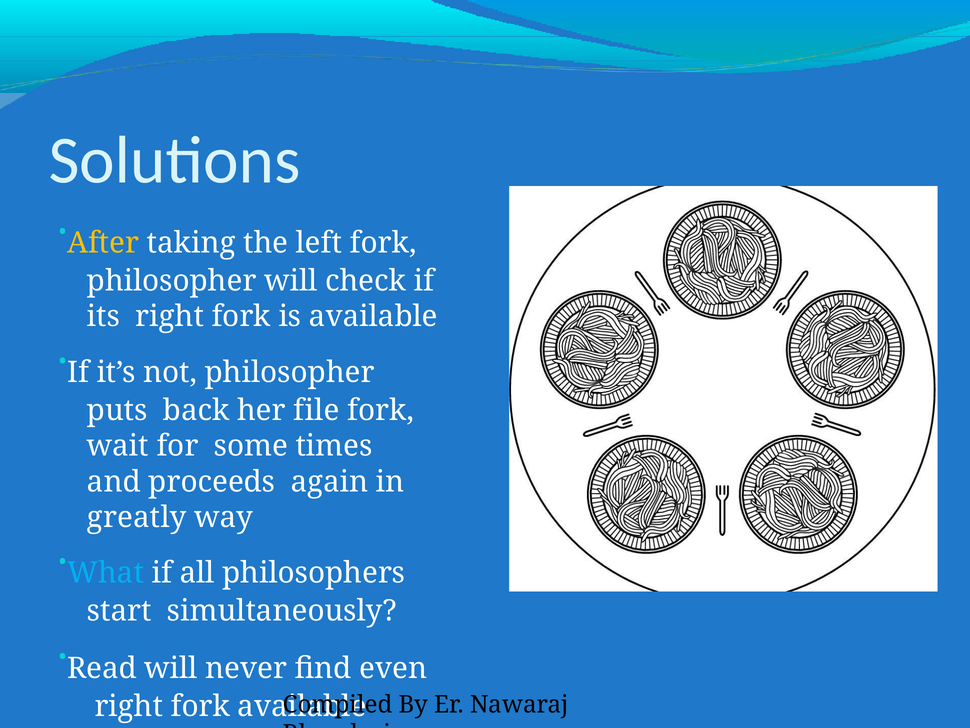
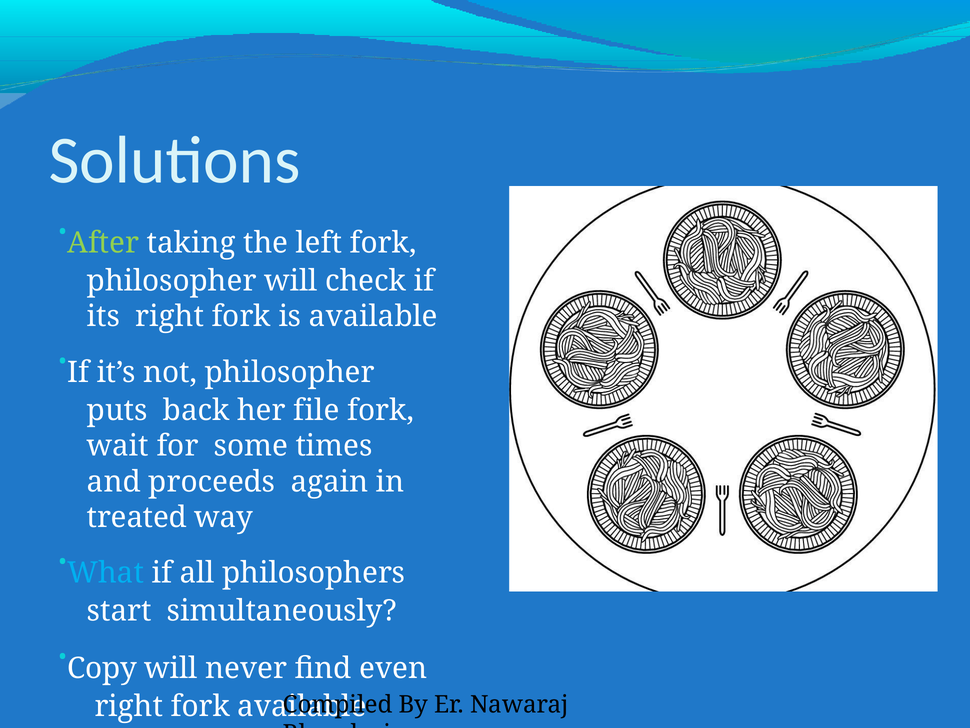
After colour: yellow -> light green (103, 243)
greatly: greatly -> treated (137, 517)
Read: Read -> Copy (102, 668)
